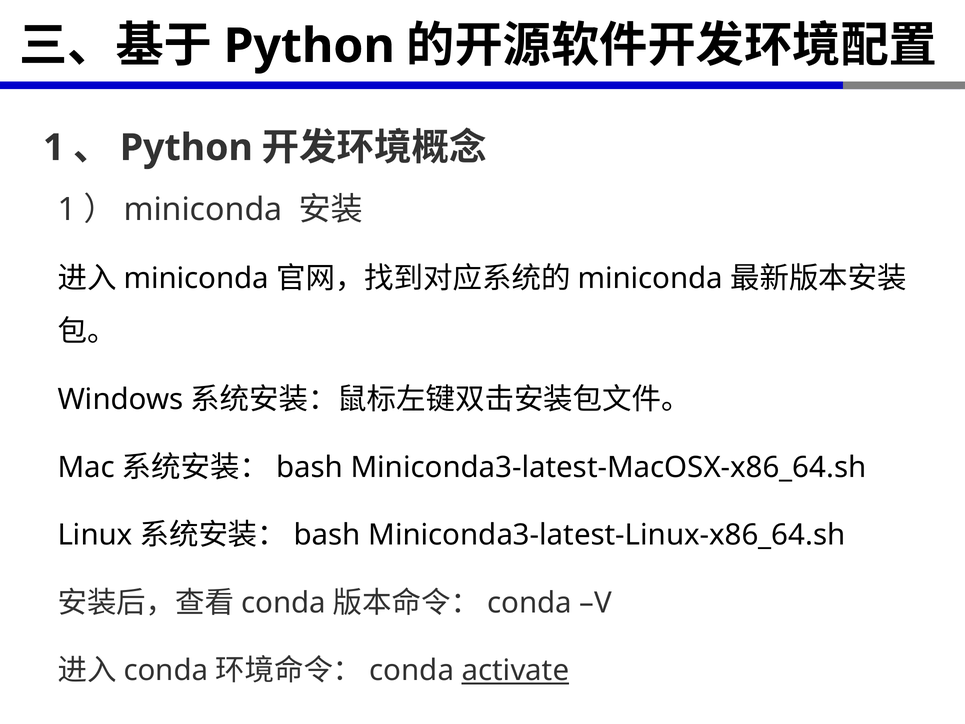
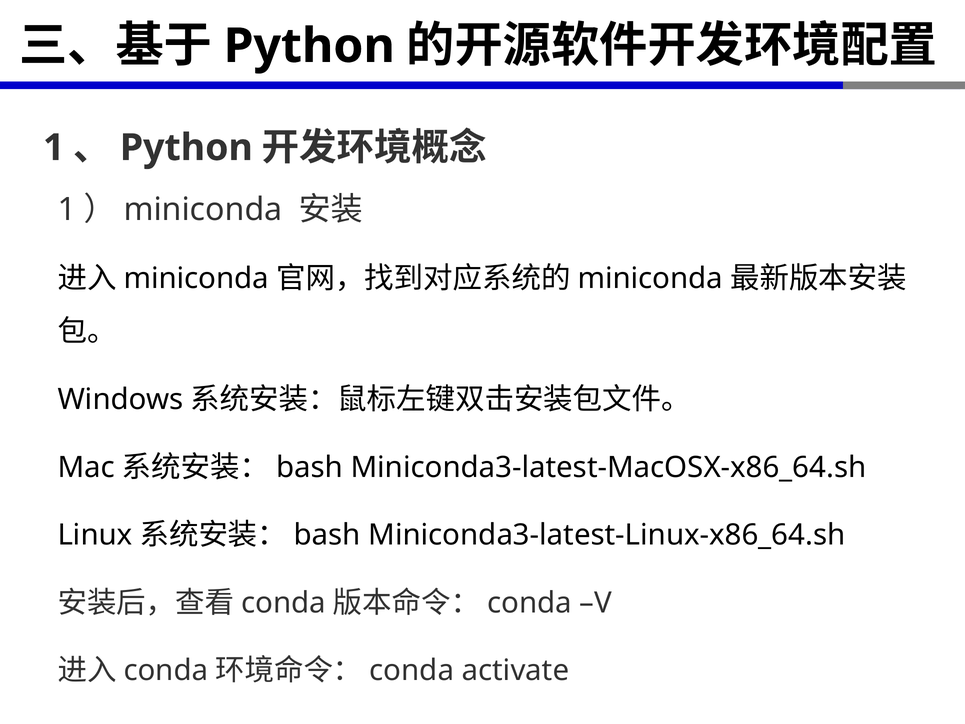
activate underline: present -> none (515, 671)
